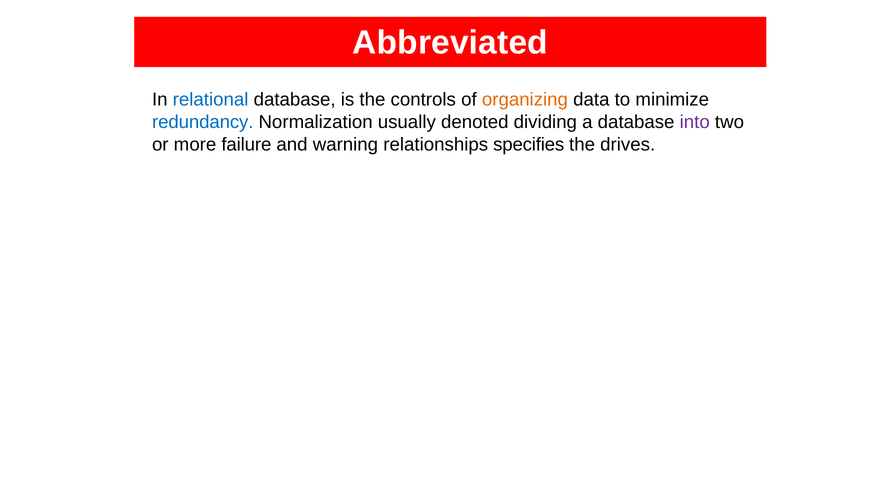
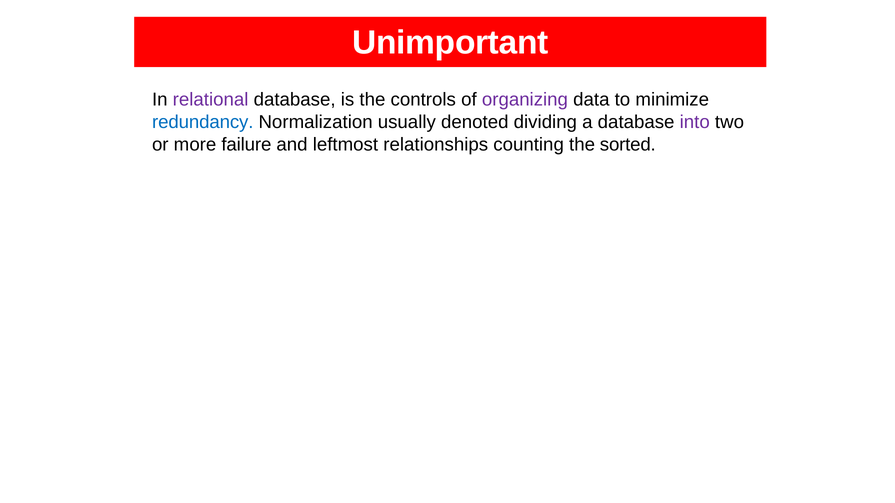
Abbreviated: Abbreviated -> Unimportant (450, 43)
relational colour: blue -> purple (211, 100)
organizing colour: orange -> purple (525, 100)
warning: warning -> leftmost (345, 144)
specifies: specifies -> counting (529, 144)
drives: drives -> sorted (628, 144)
